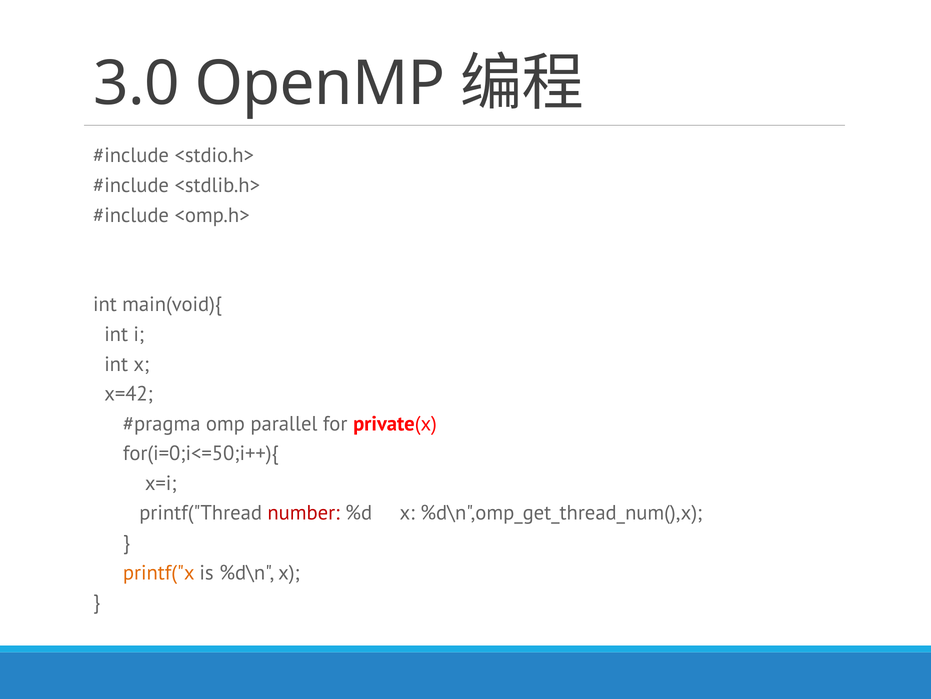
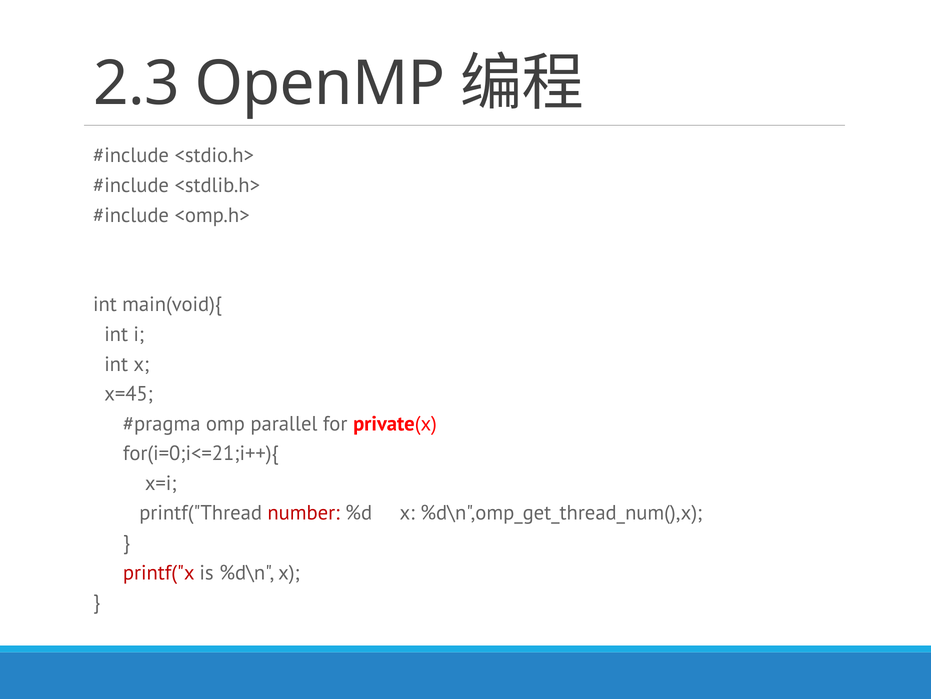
3.0: 3.0 -> 2.3 (136, 84)
x=42: x=42 -> x=45 (129, 394)
for(i=0;i<=50;i++){: for(i=0;i<=50;i++){ -> for(i=0;i<=21;i++){ (201, 453)
printf("x colour: orange -> red (159, 572)
